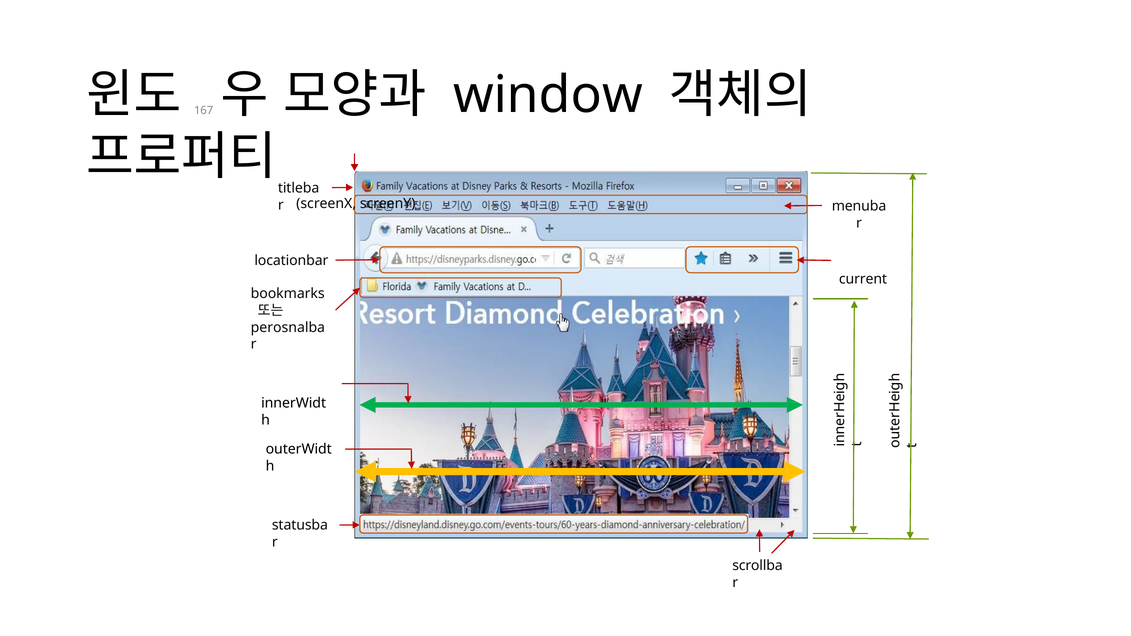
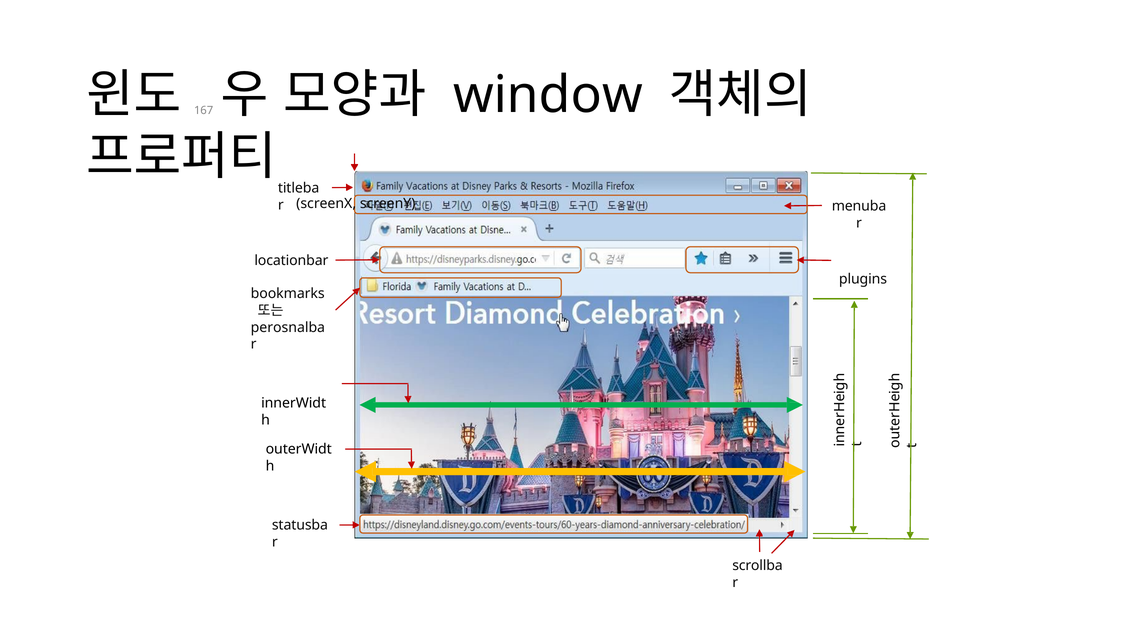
current: current -> plugins (863, 279)
